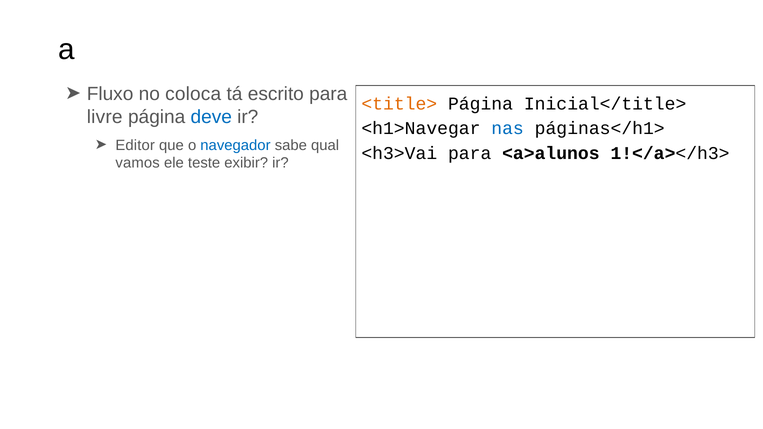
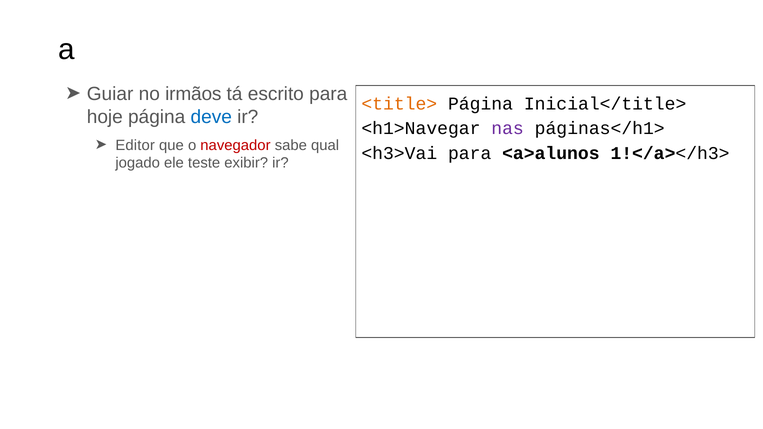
Fluxo: Fluxo -> Guiar (110, 94)
coloca: coloca -> irmãos (193, 94)
livre: livre -> hoje (105, 117)
nas colour: blue -> purple (508, 129)
navegador colour: blue -> red (235, 145)
vamos: vamos -> jogado (138, 163)
